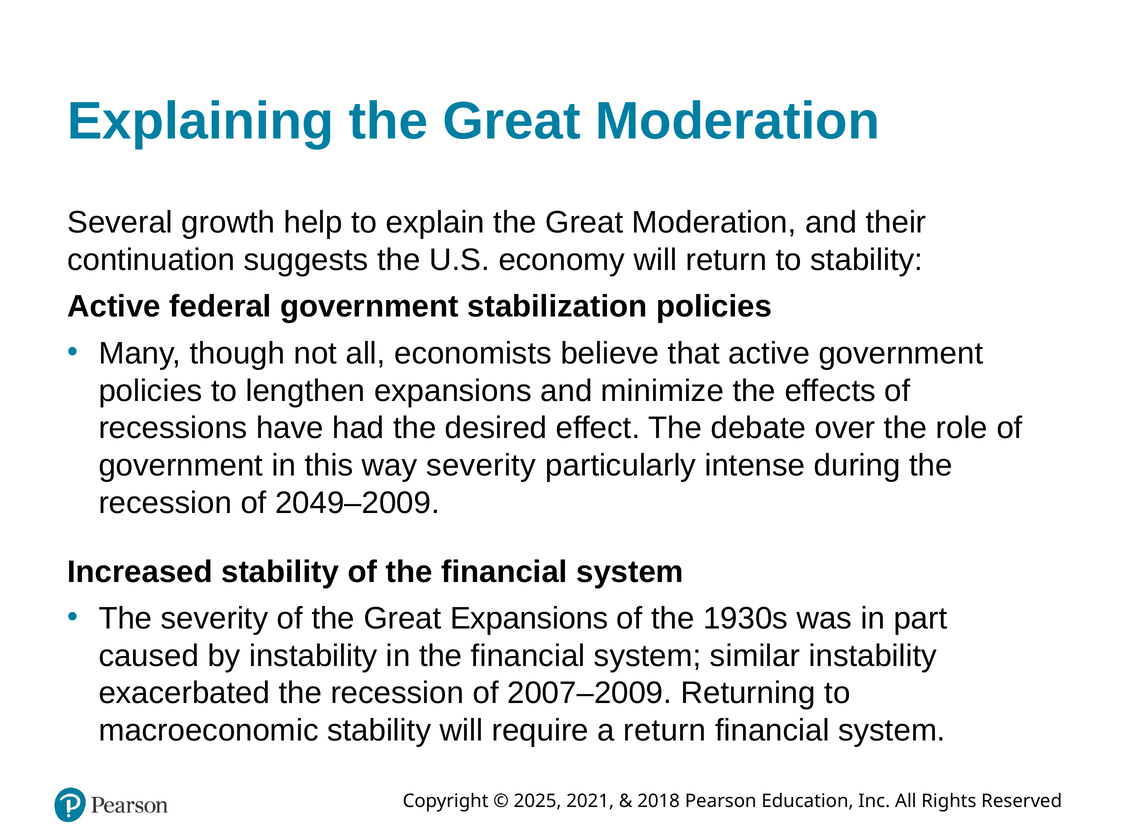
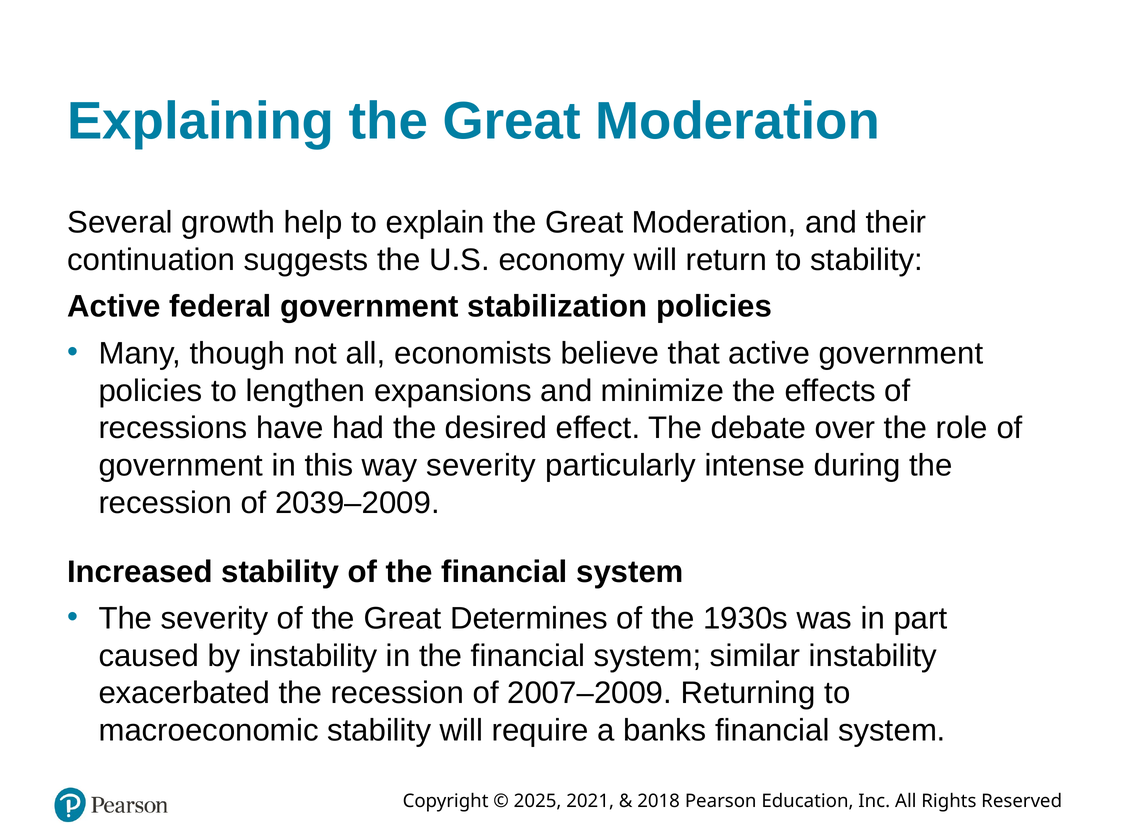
2049–2009: 2049–2009 -> 2039–2009 (357, 503)
Great Expansions: Expansions -> Determines (529, 619)
a return: return -> banks (665, 731)
